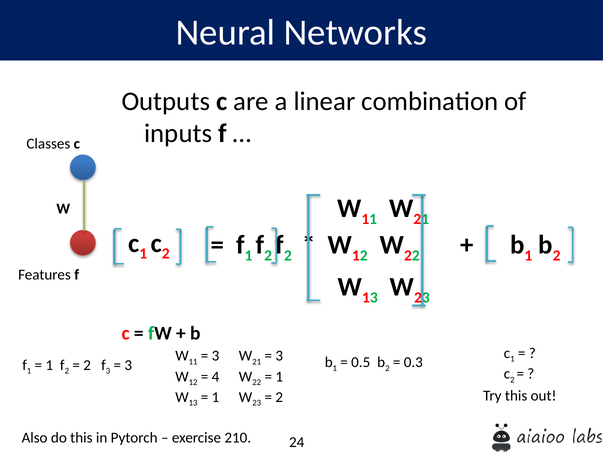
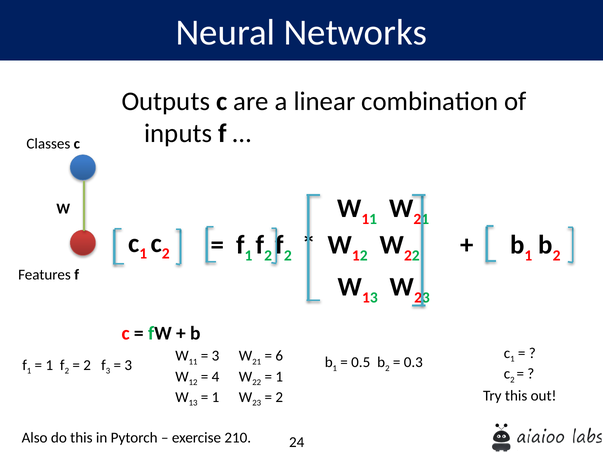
3: 3 -> 6 (279, 356)
